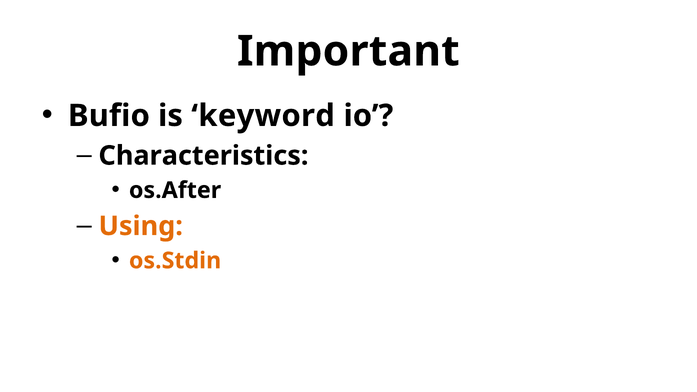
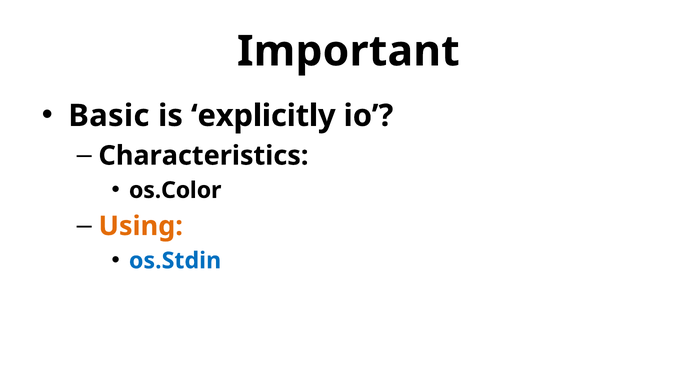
Bufio: Bufio -> Basic (109, 116)
keyword: keyword -> explicitly (263, 116)
os.After: os.After -> os.Color (175, 190)
os.Stdin colour: orange -> blue (175, 261)
